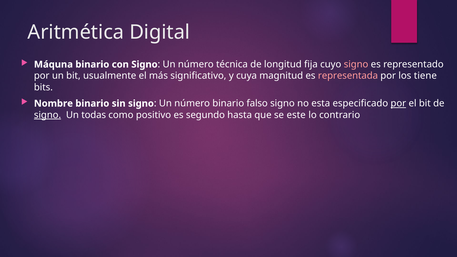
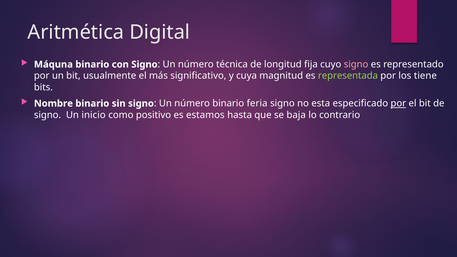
representada colour: pink -> light green (348, 76)
falso: falso -> feria (257, 103)
signo underline: present -> none (48, 115)
todas: todas -> inicio (94, 115)
segundo: segundo -> estamos (205, 115)
este: este -> baja (296, 115)
